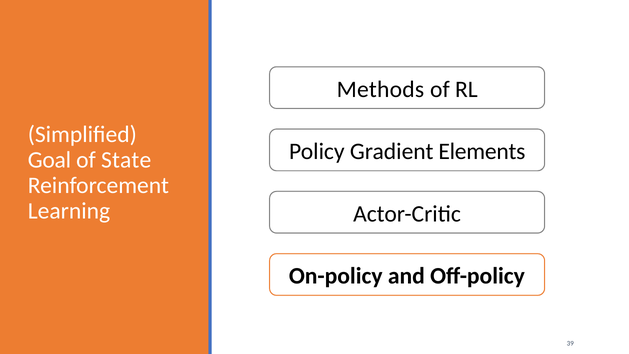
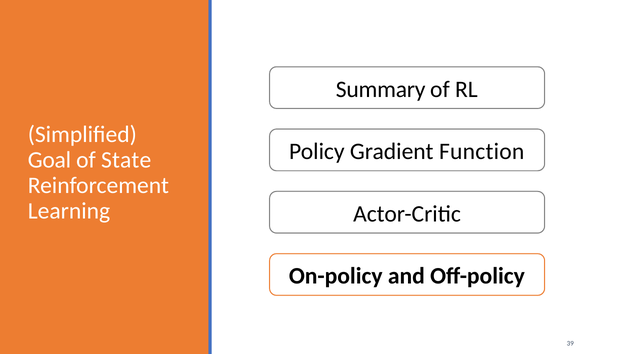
Methods: Methods -> Summary (381, 89)
Elements: Elements -> Function (482, 151)
